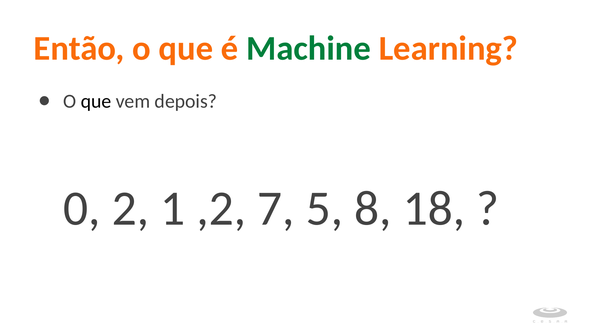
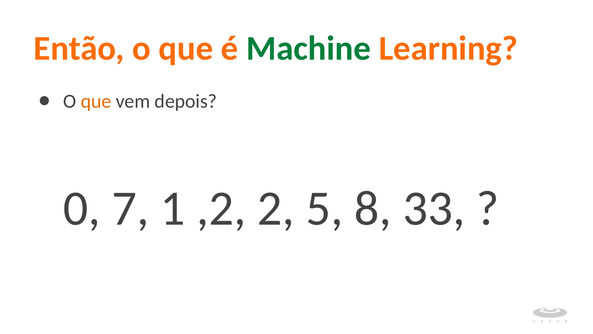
que colour: black -> orange (96, 101)
2: 2 -> 7 (130, 208)
7: 7 -> 2 (276, 208)
18: 18 -> 33 (434, 208)
